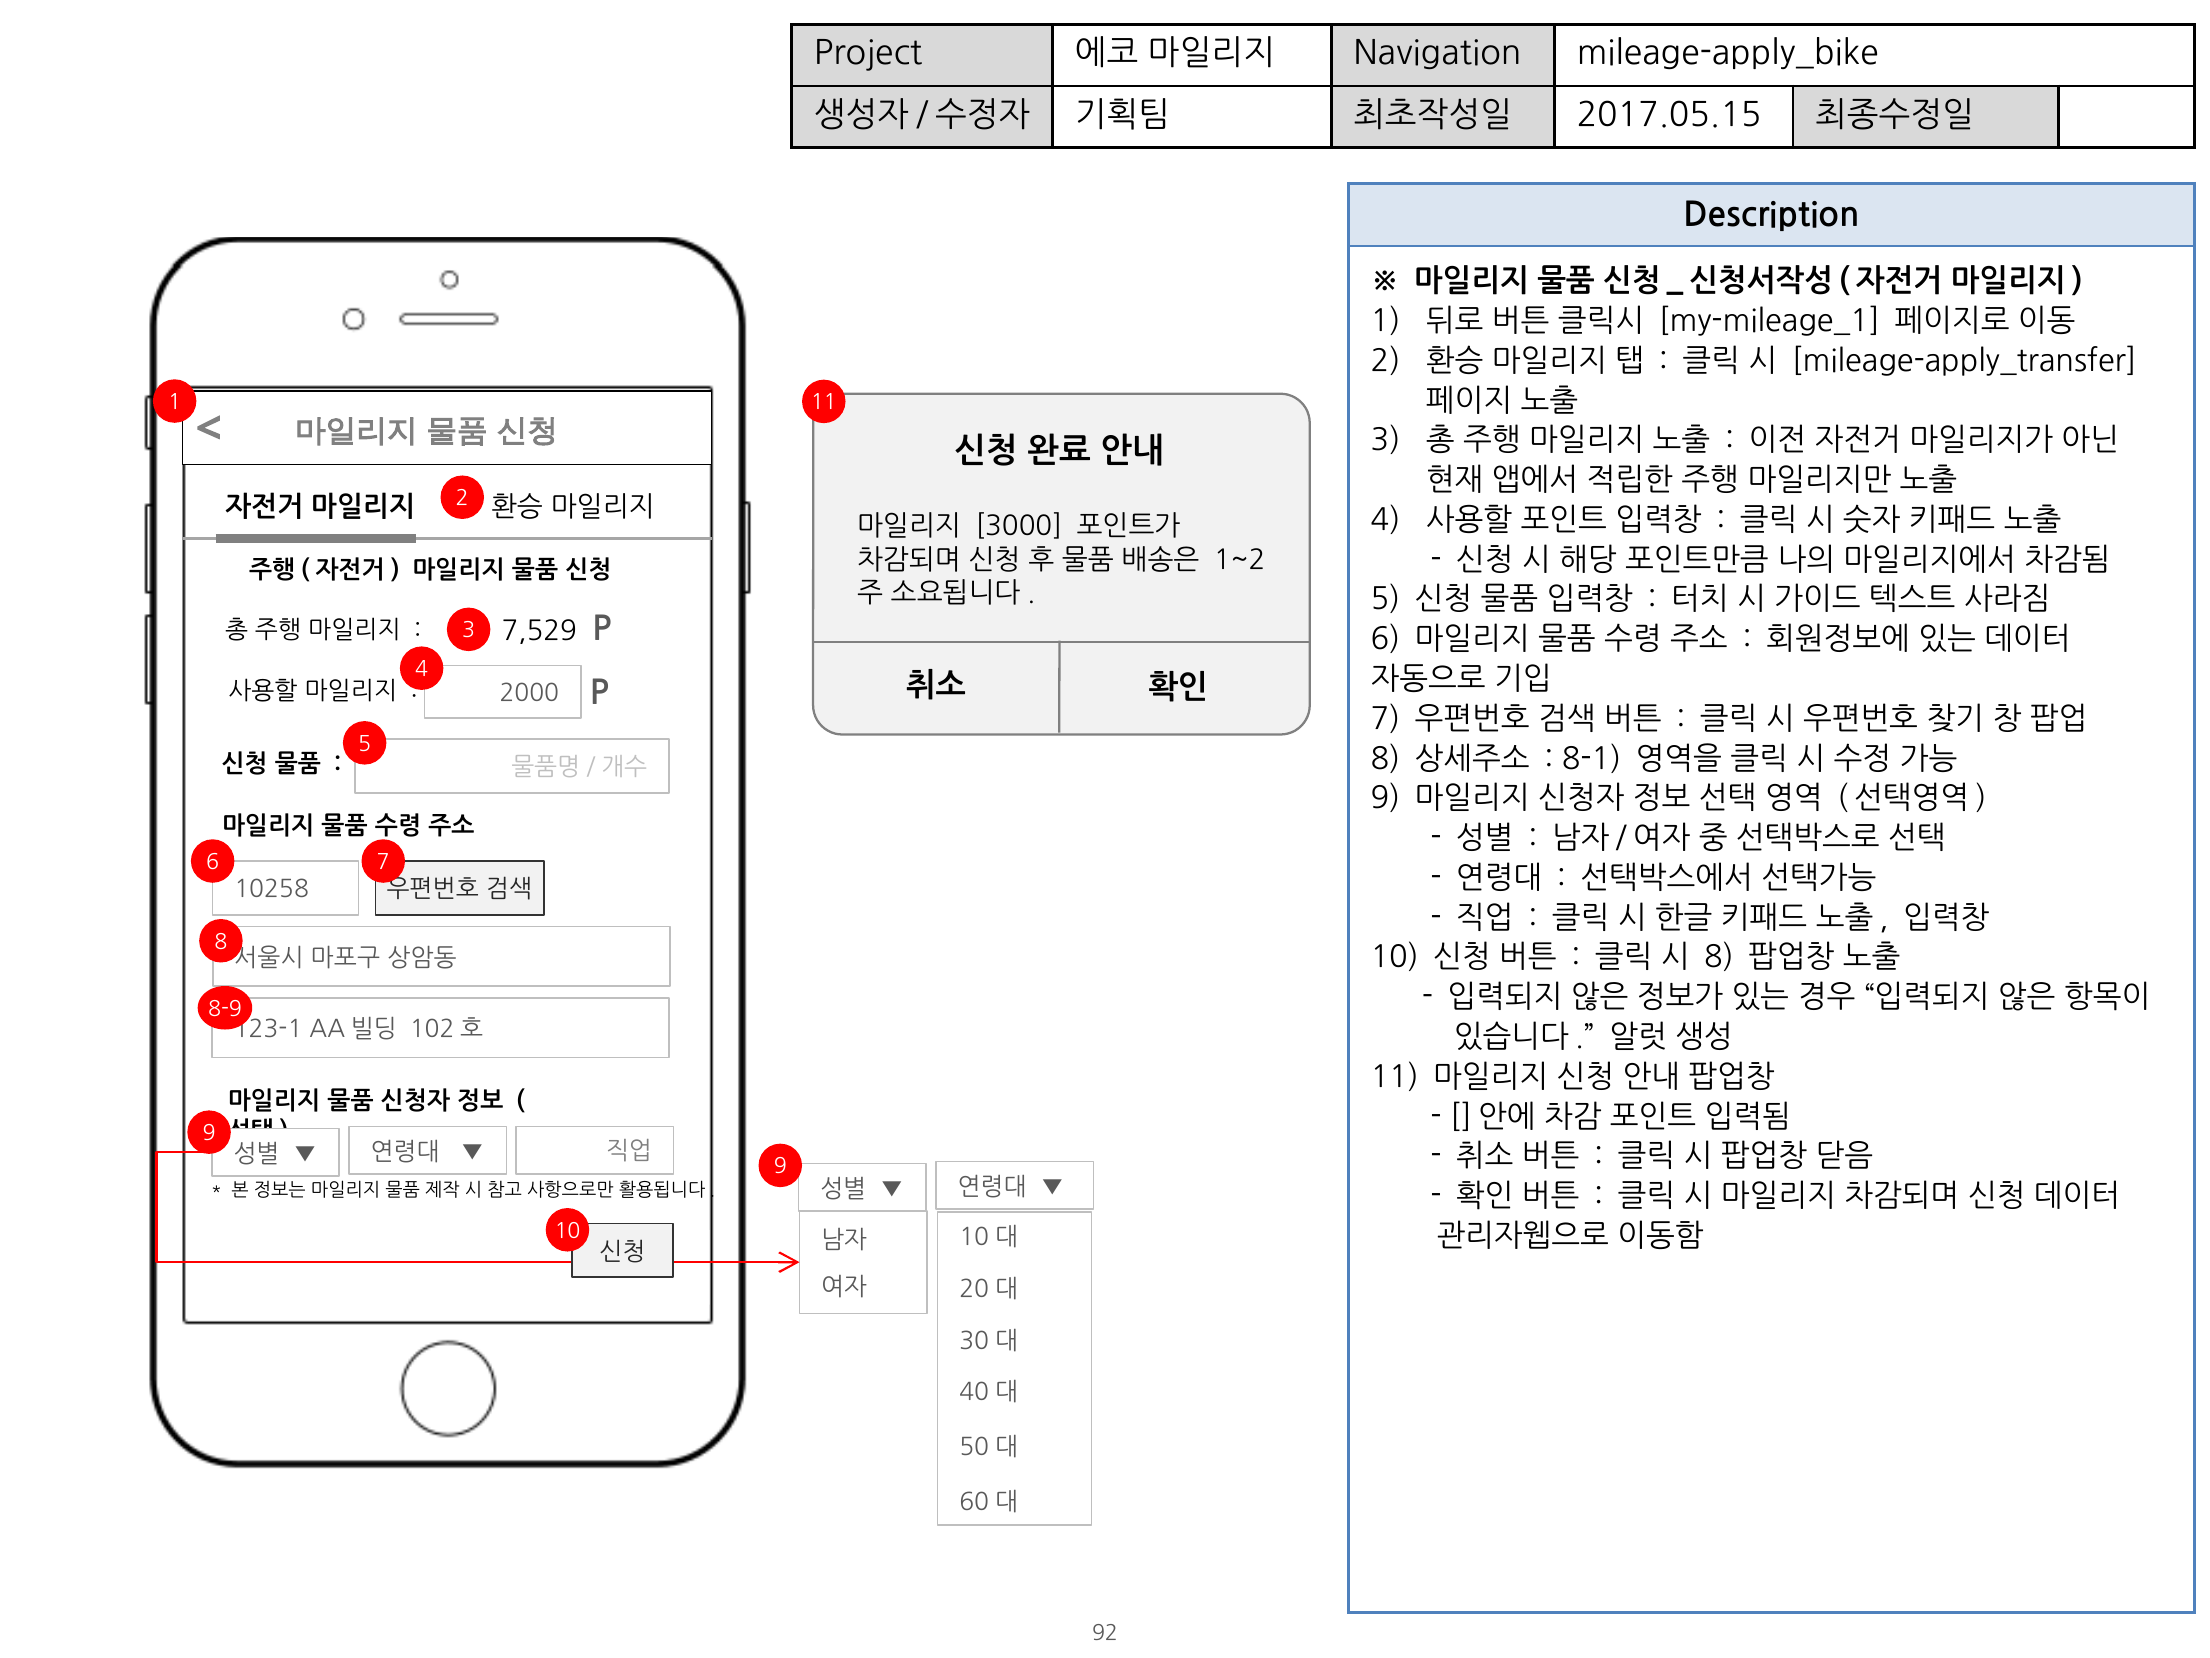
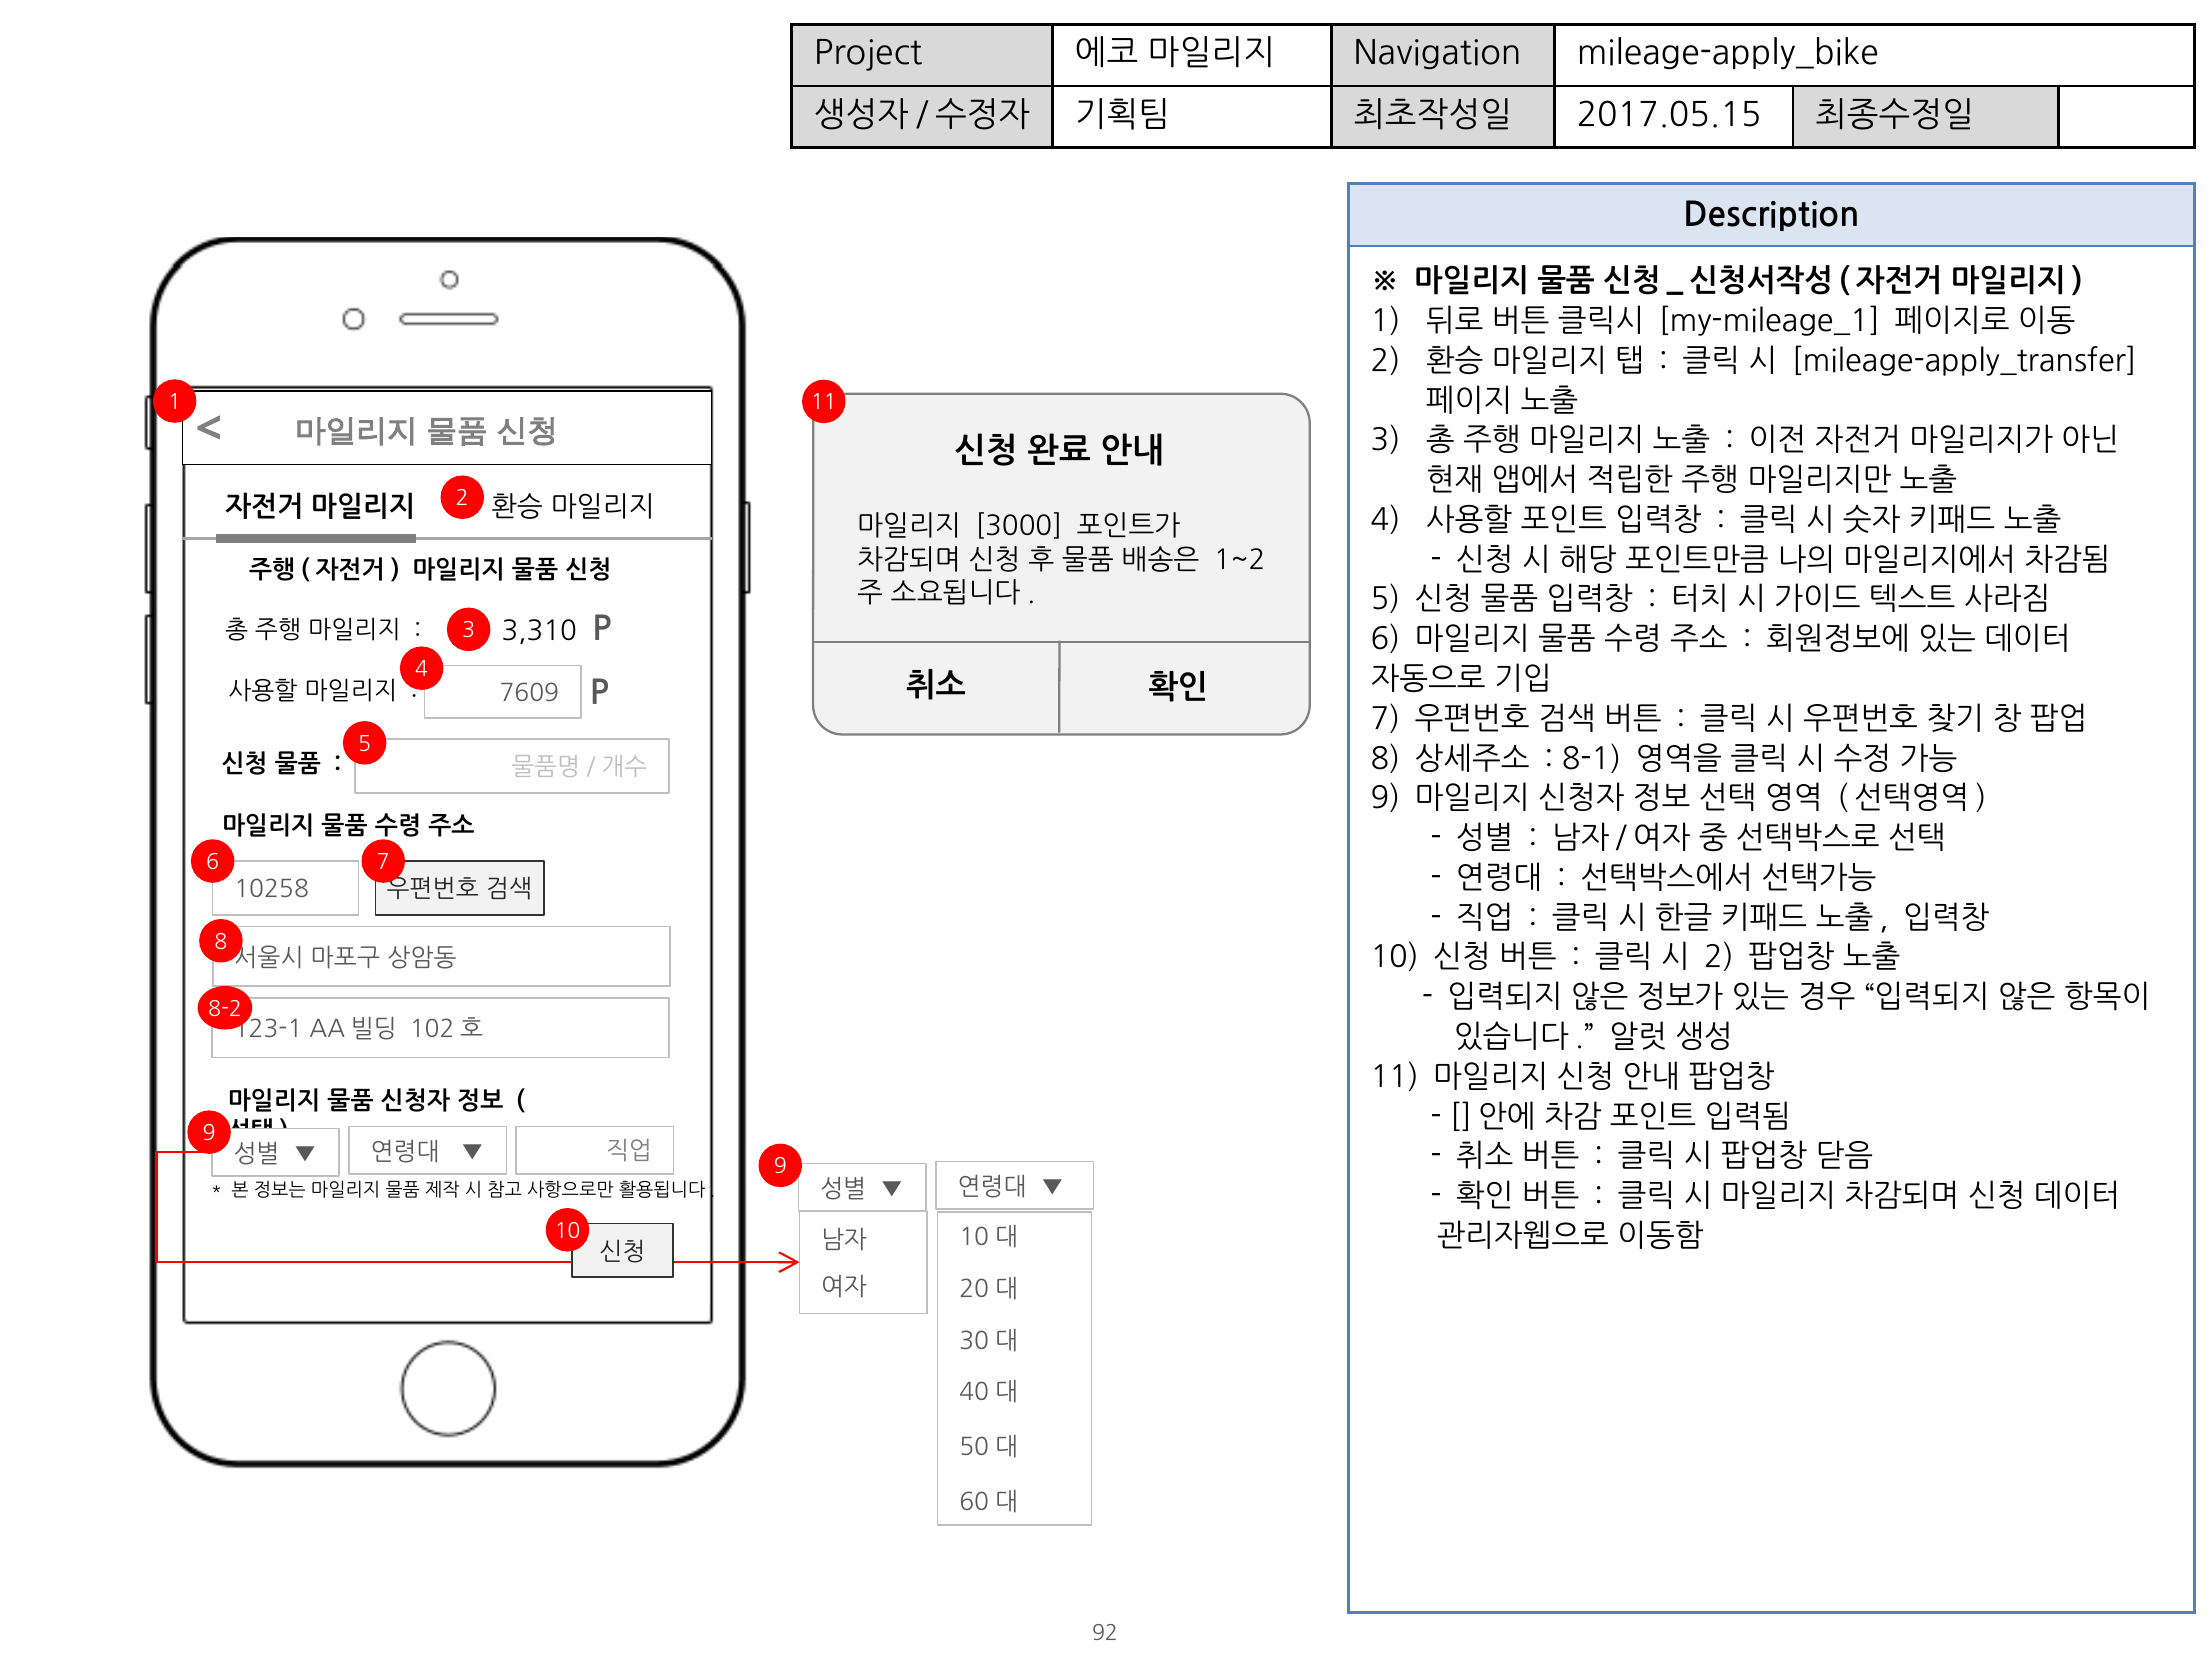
7,529: 7,529 -> 3,310 (539, 631)
2000: 2000 -> 7609 (529, 693)
8: 8 -> 2 (1719, 957)
8-9: 8-9 -> 8-2 (225, 1009)
